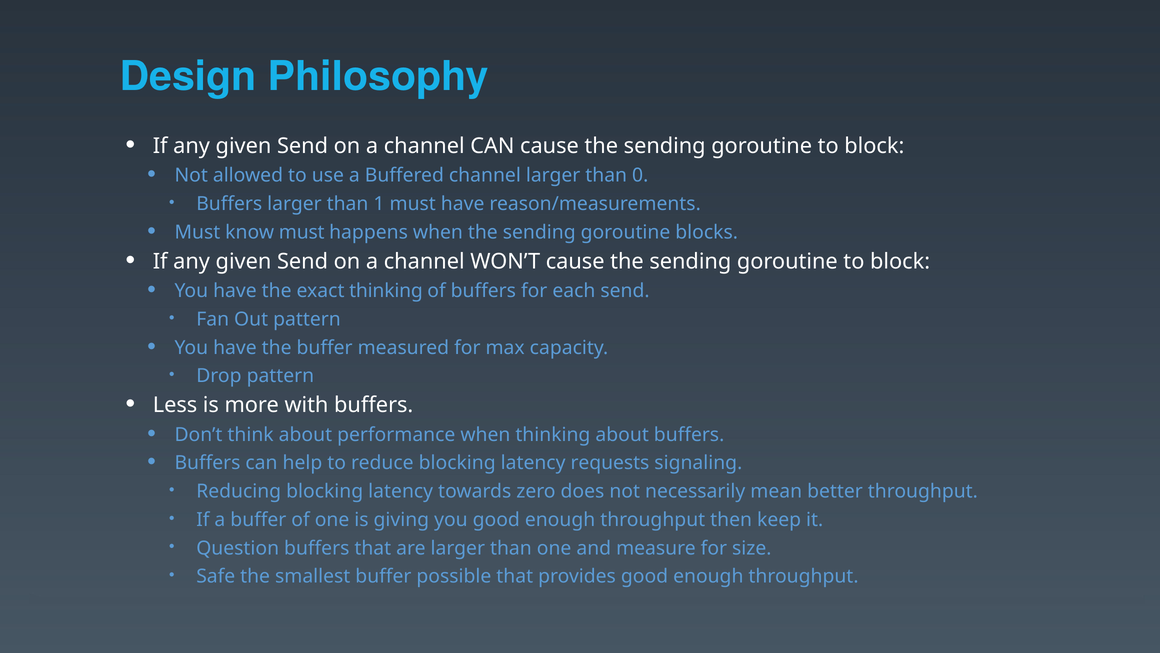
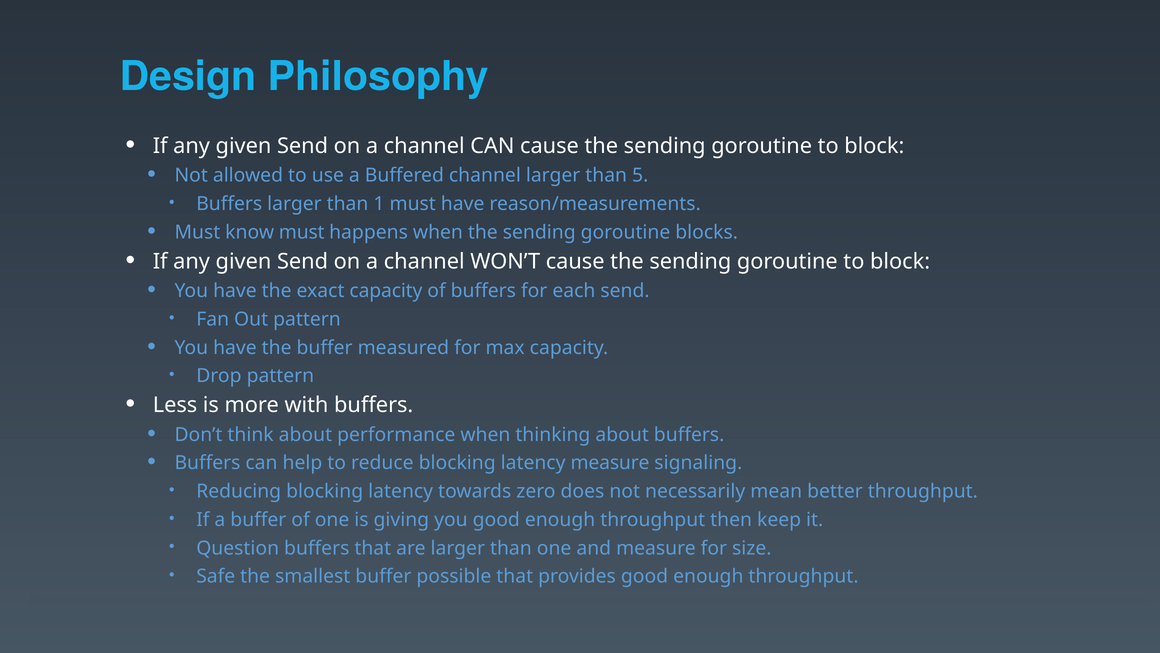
0: 0 -> 5 (640, 175)
exact thinking: thinking -> capacity (386, 291)
latency requests: requests -> measure (610, 463)
